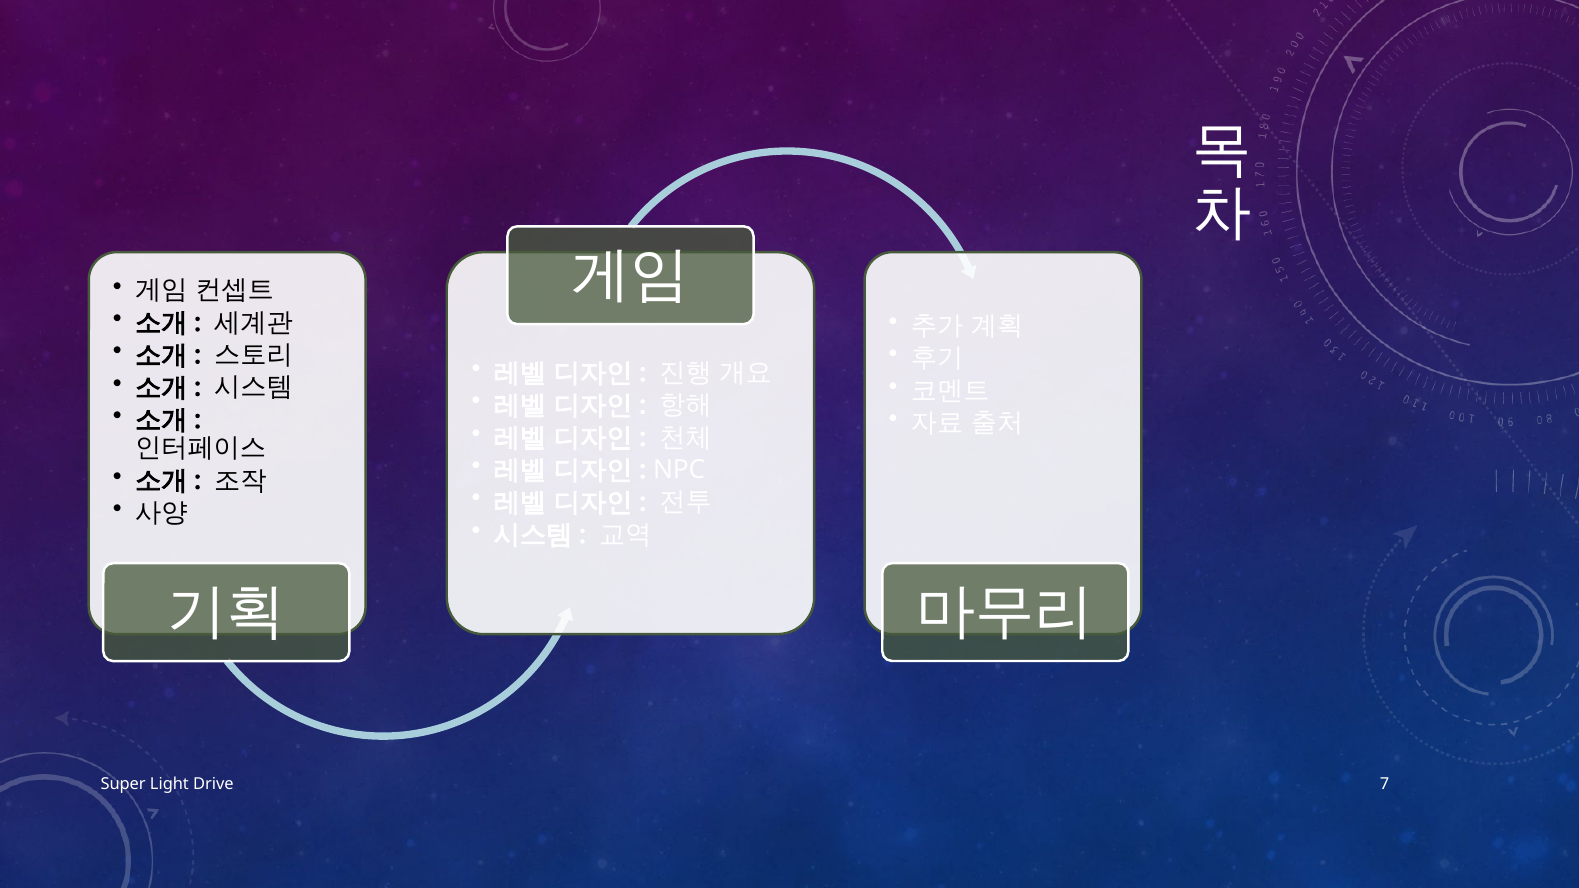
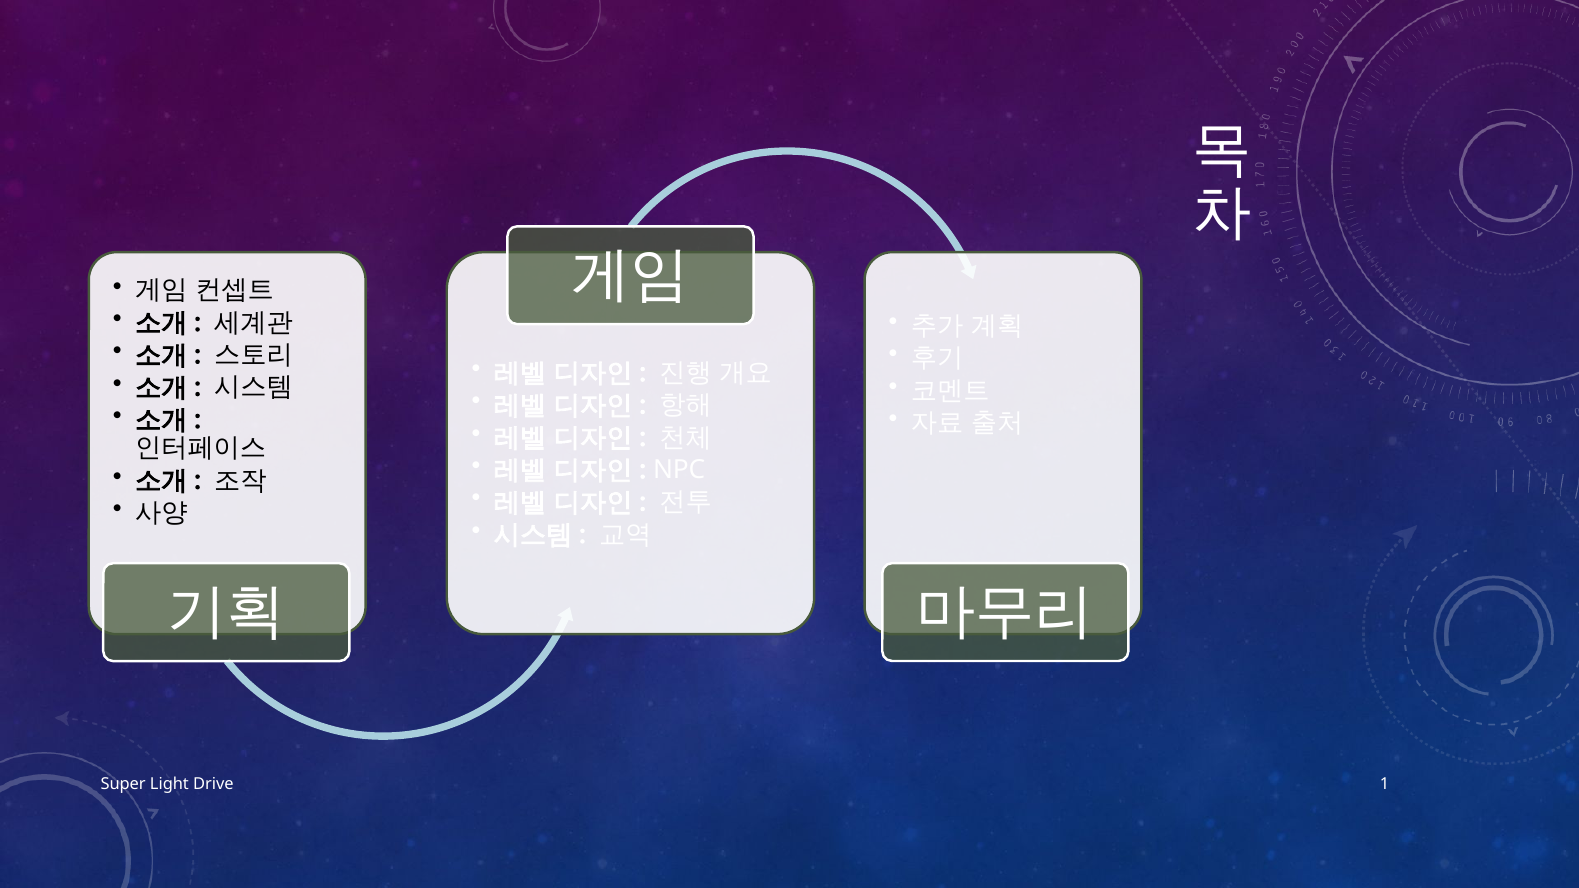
7: 7 -> 1 (1385, 785)
